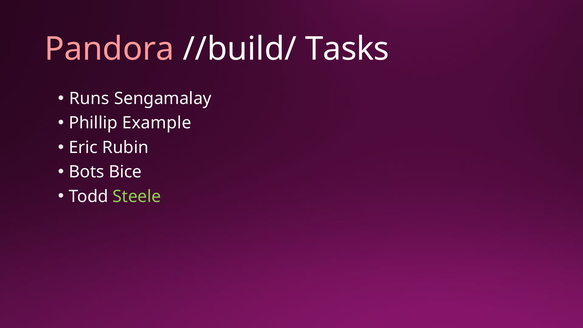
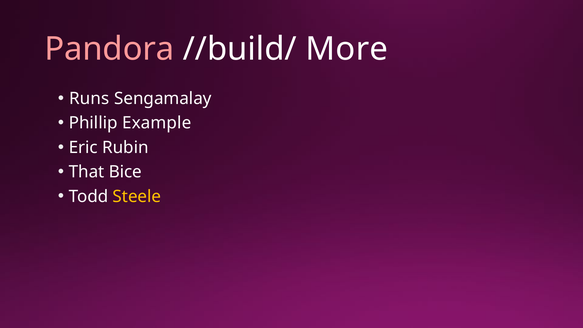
Tasks: Tasks -> More (347, 49)
Bots: Bots -> That (87, 172)
Steele colour: light green -> yellow (137, 196)
